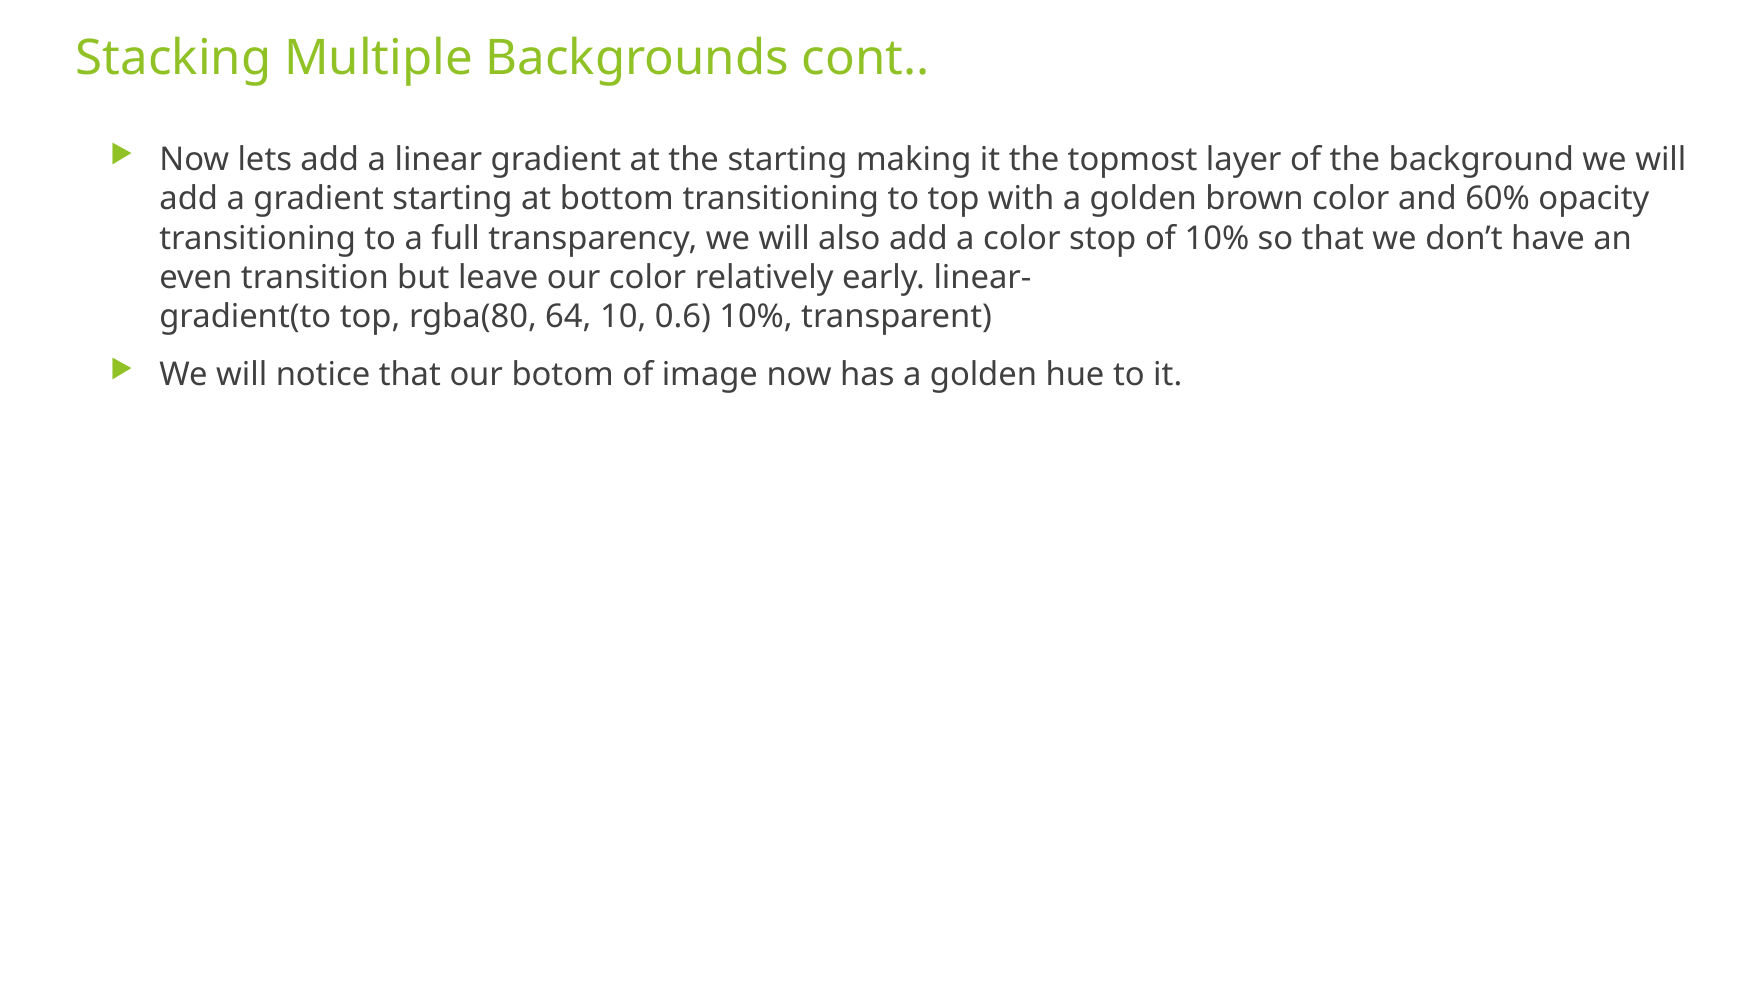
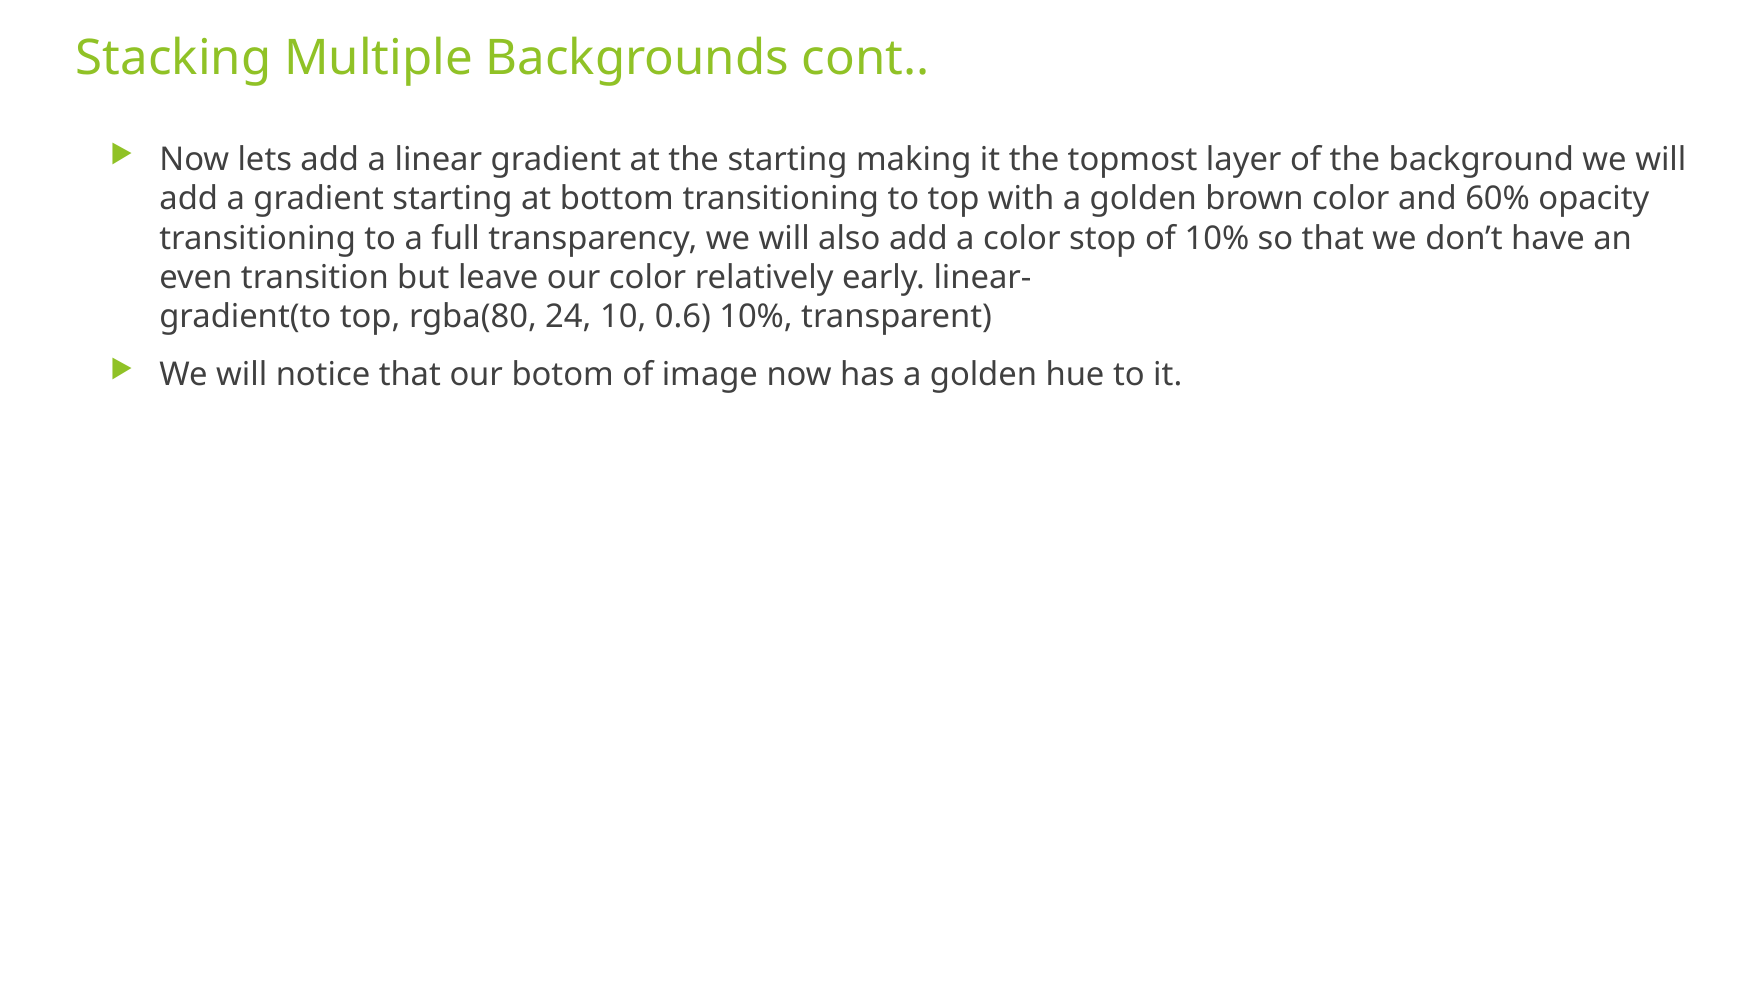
64: 64 -> 24 (568, 317)
